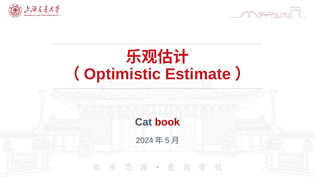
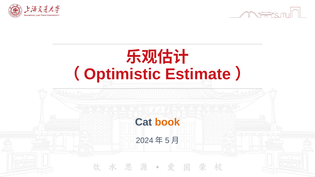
book colour: red -> orange (167, 122)
